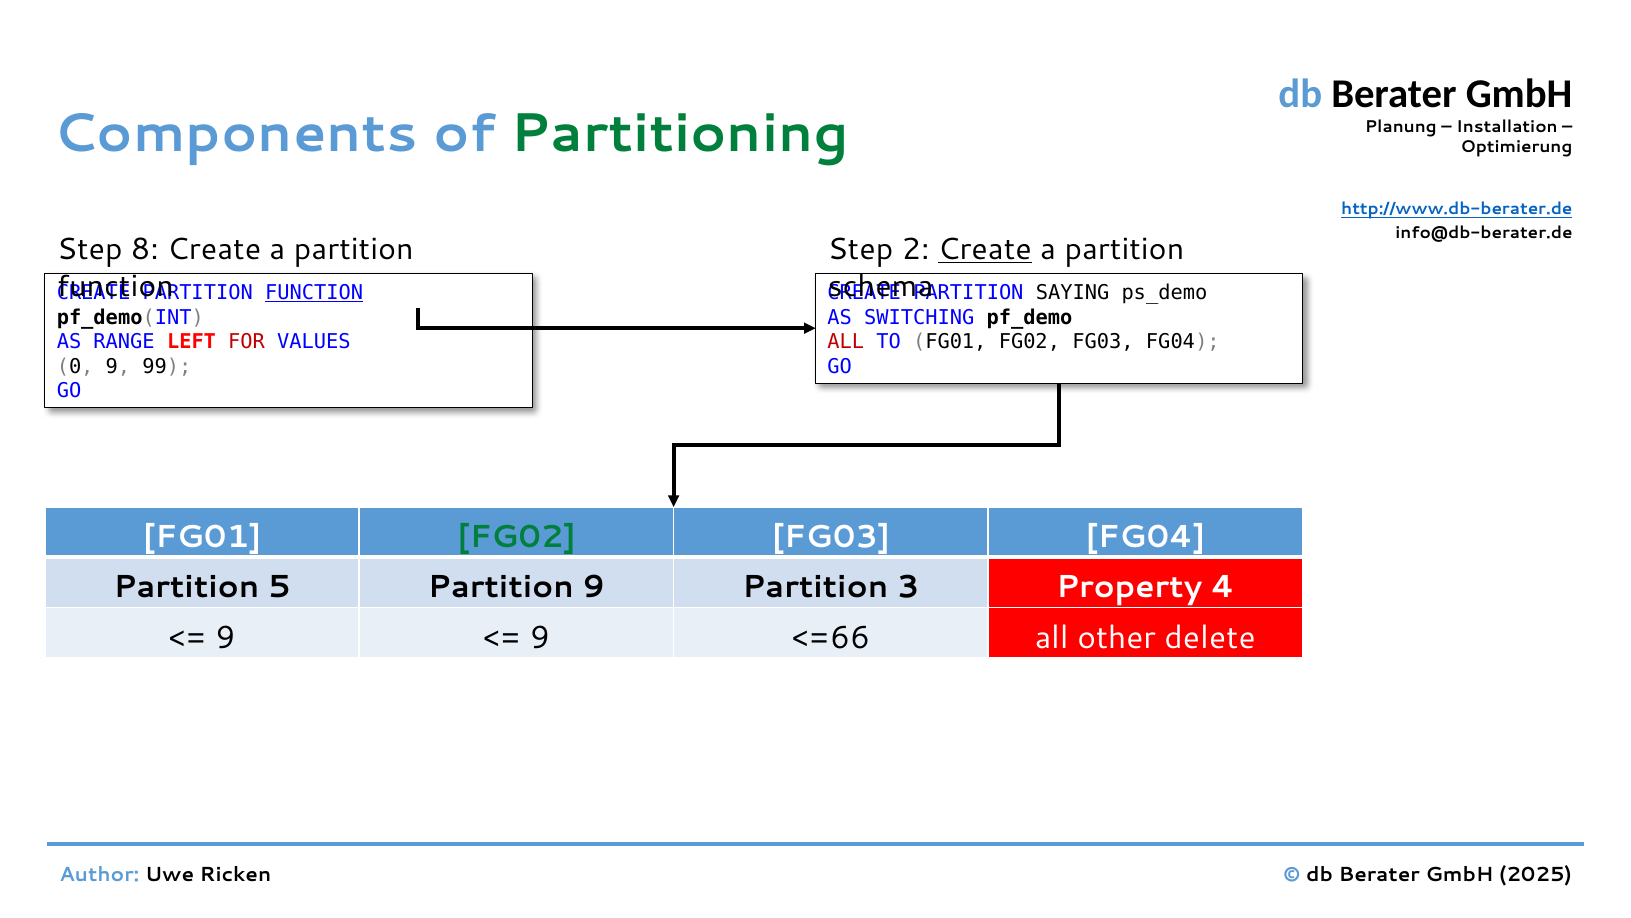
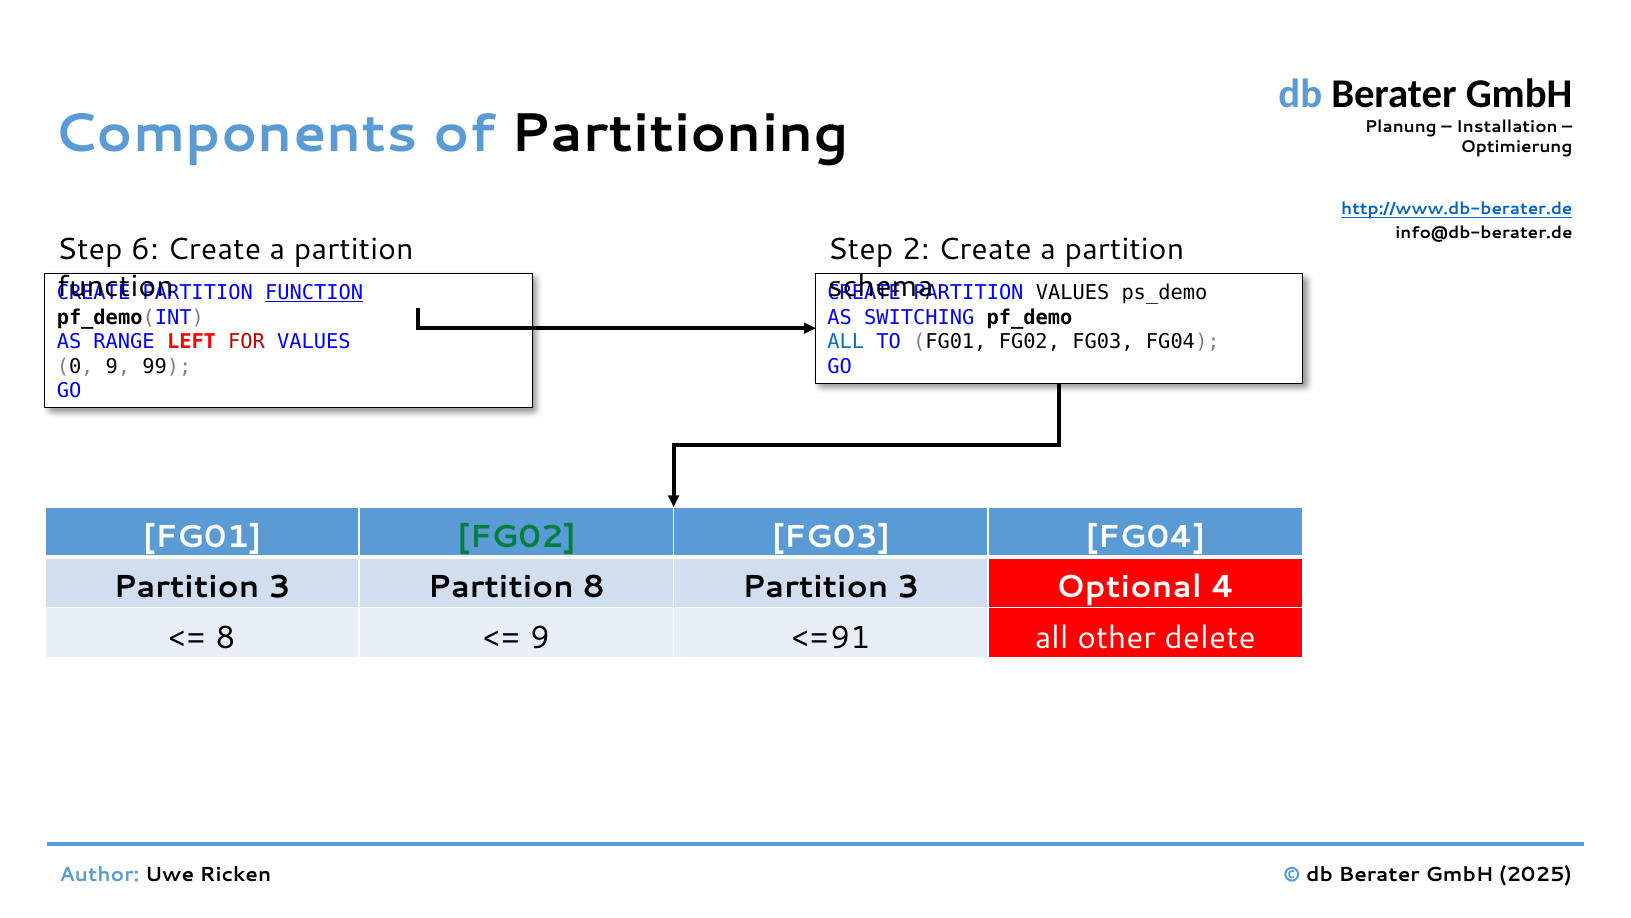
Partitioning colour: green -> black (680, 133)
8: 8 -> 6 (145, 249)
Create underline: present -> none (985, 249)
PARTITION SAYING: SAYING -> VALUES (1073, 293)
ALL colour: red -> blue (846, 342)
5: 5 -> 3 (279, 587)
Partition 9: 9 -> 8 (594, 587)
Property: Property -> Optional (1129, 587)
9: 9 -> 8 (225, 637)
<=66: <=66 -> <=91 (831, 637)
